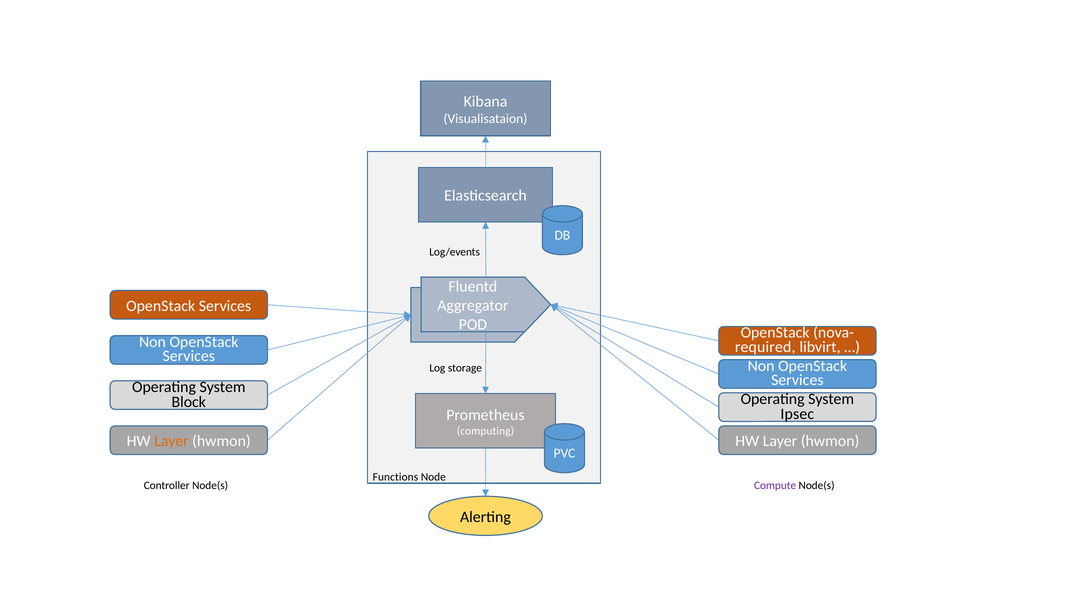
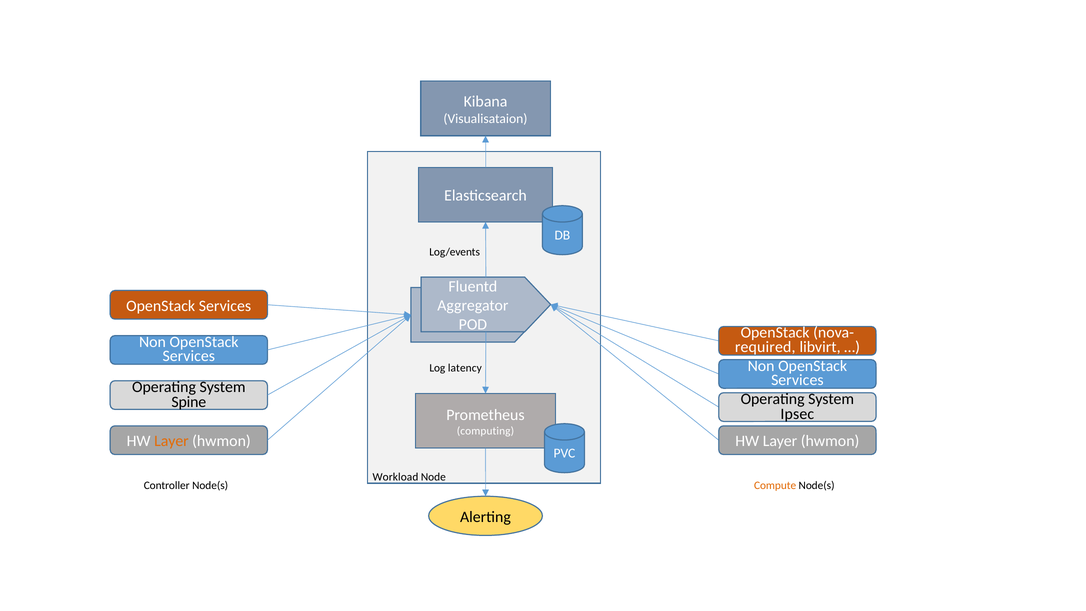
storage: storage -> latency (465, 368)
Block: Block -> Spine (189, 402)
Functions: Functions -> Workload (395, 477)
Compute colour: purple -> orange (775, 486)
